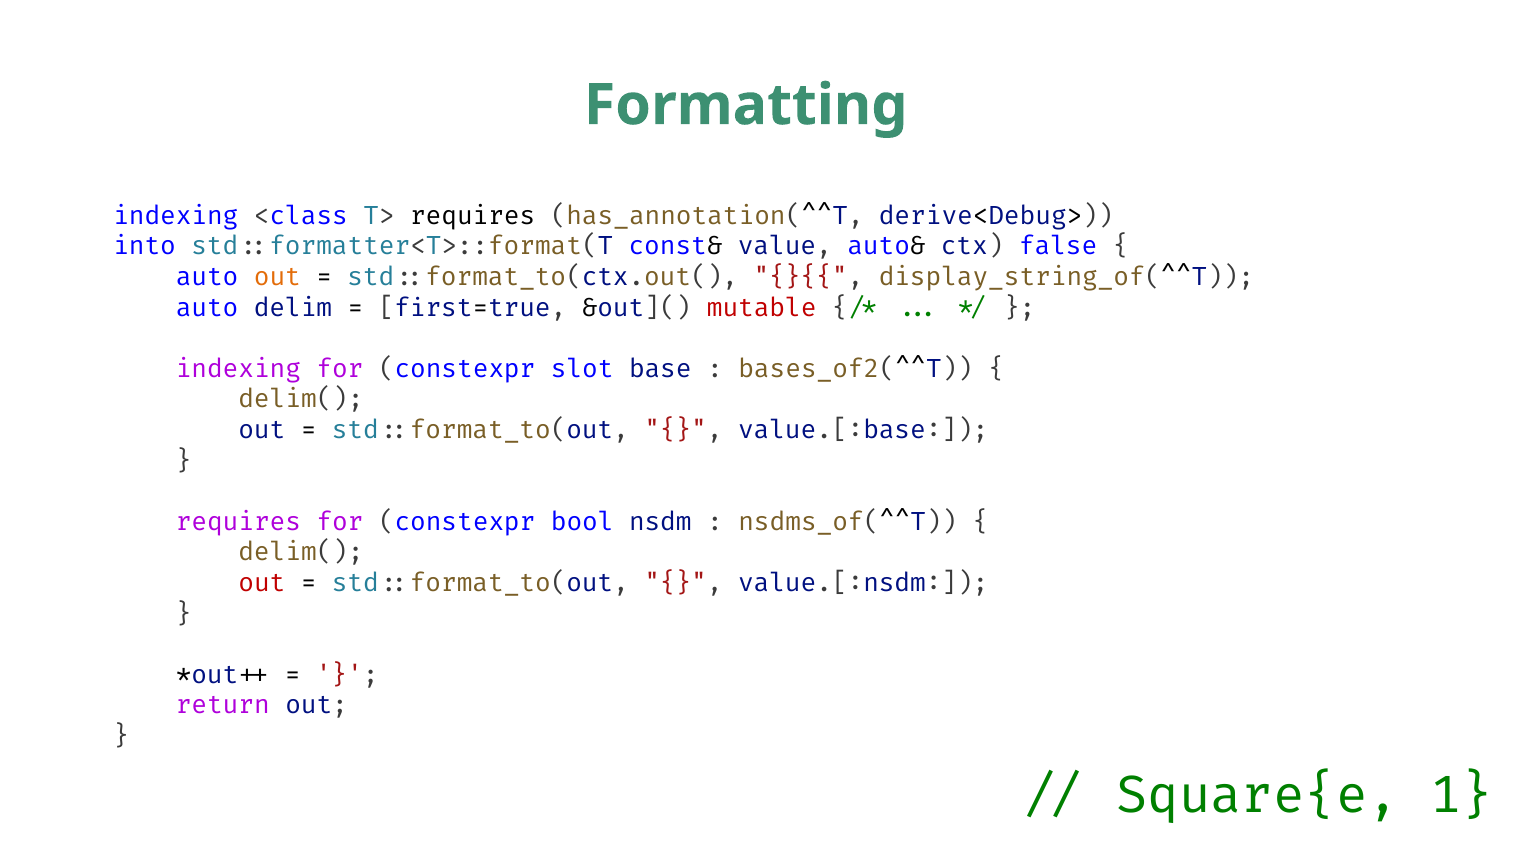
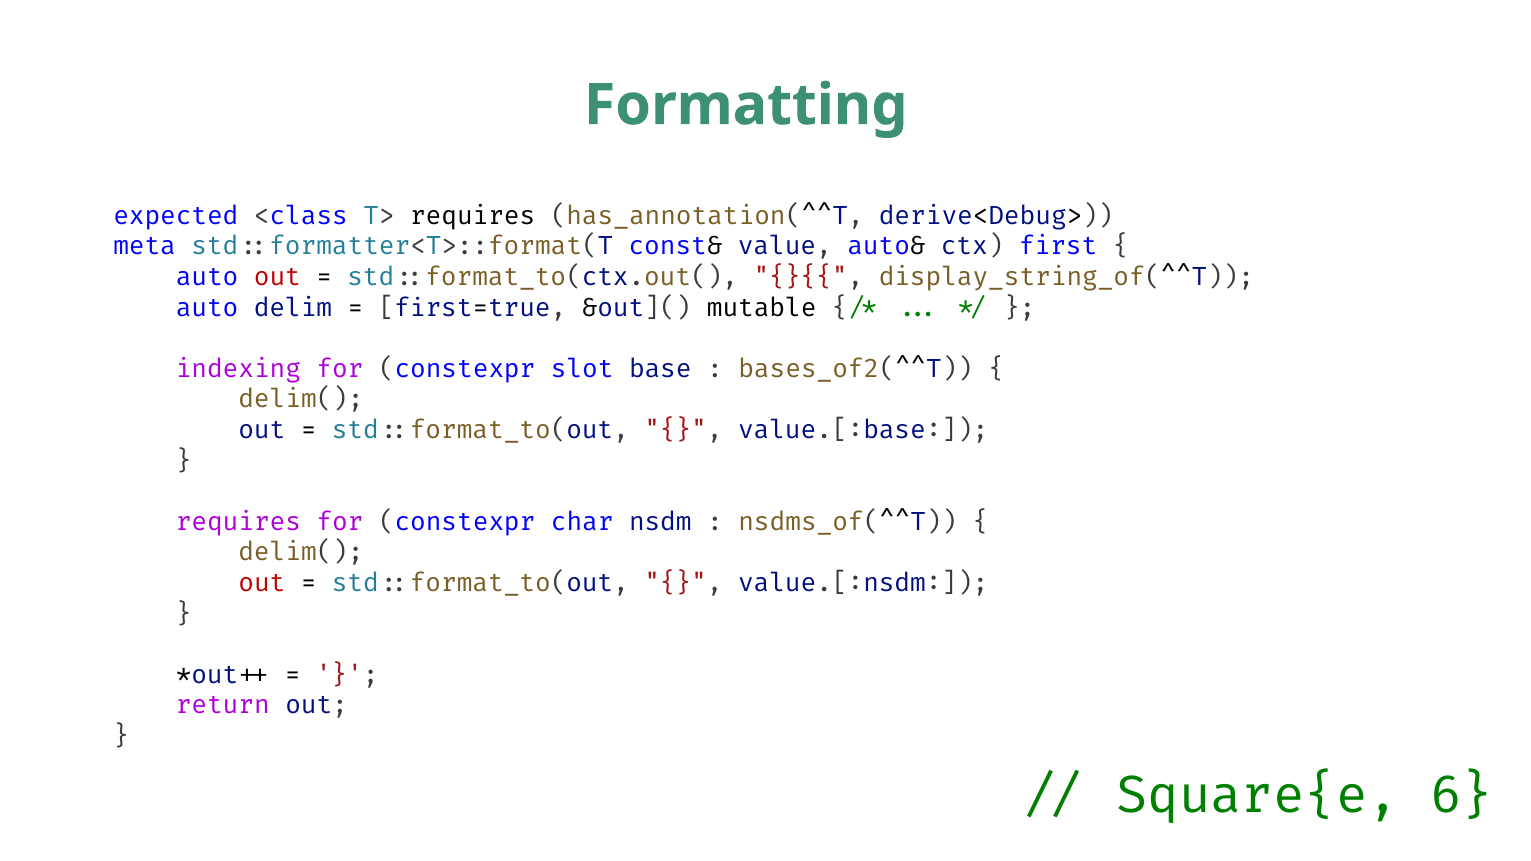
indexing: indexing -> expected (176, 216)
into: into -> meta (145, 247)
false: false -> first (1058, 247)
out colour: orange -> red (277, 277)
mutable colour: red -> black (762, 308)
bool: bool -> char (582, 522)
1: 1 -> 6 (1462, 795)
